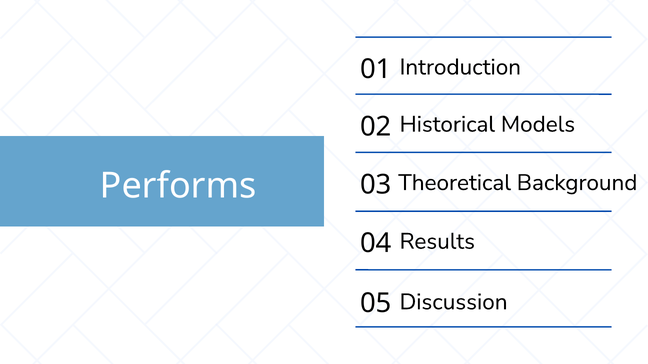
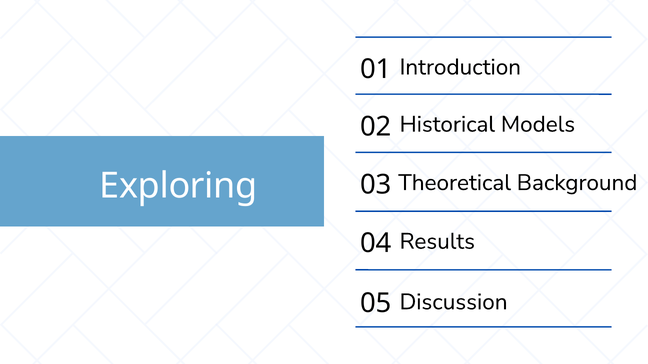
Performs: Performs -> Exploring (178, 186)
